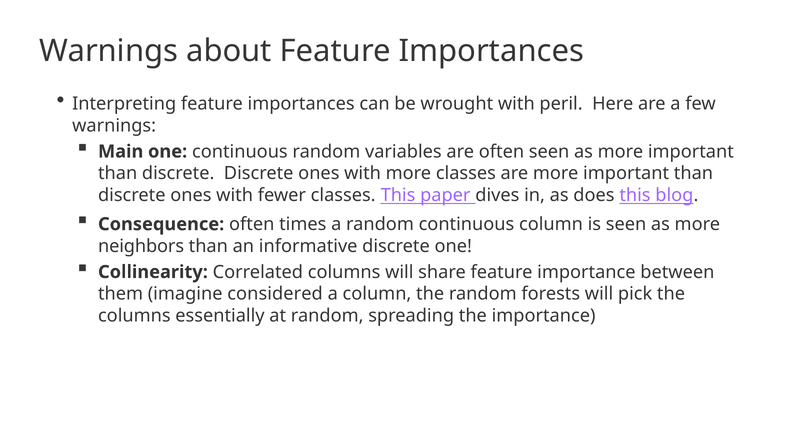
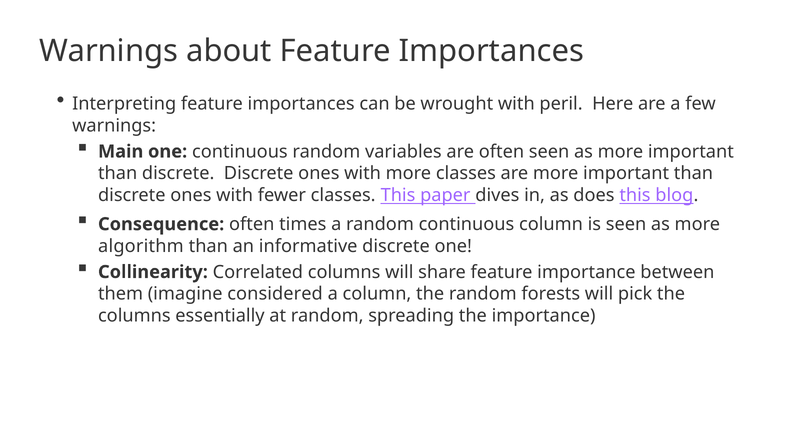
neighbors: neighbors -> algorithm (141, 246)
